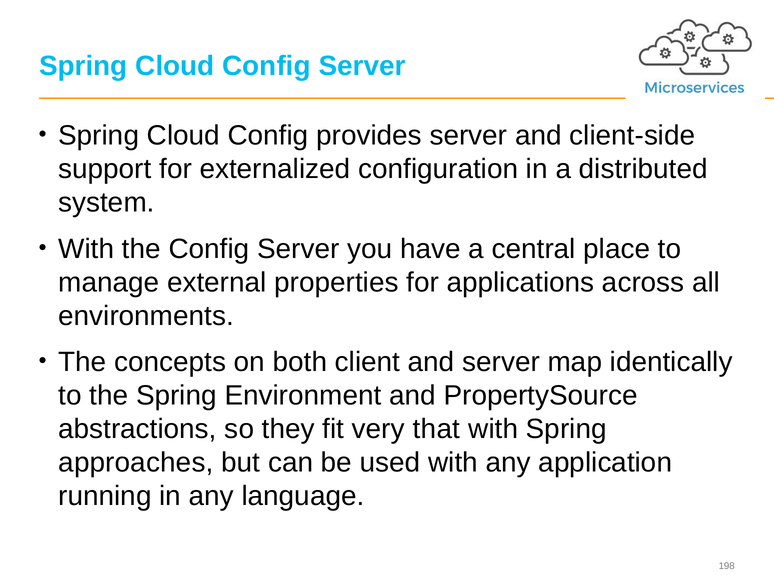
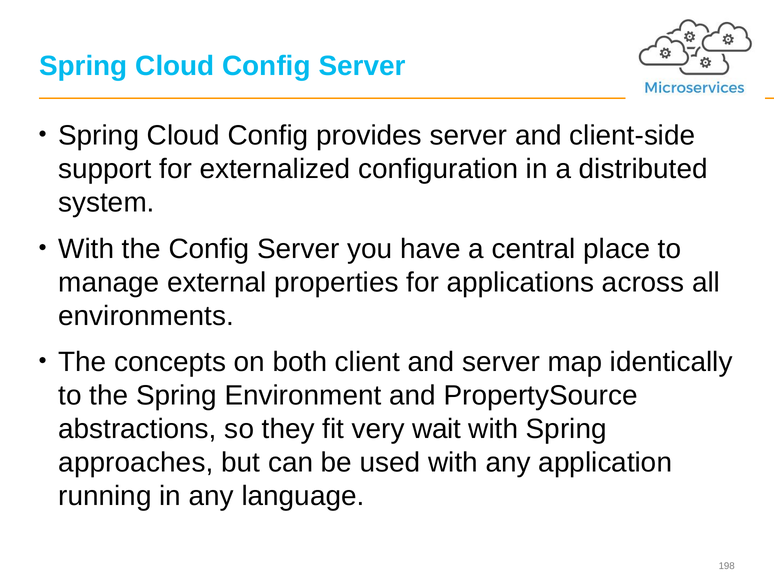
that: that -> wait (437, 430)
